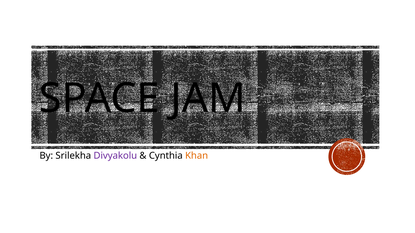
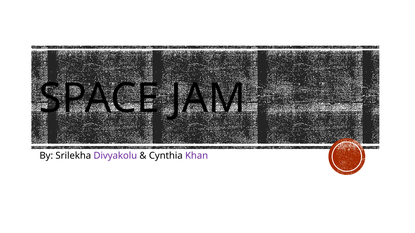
Khan colour: orange -> purple (197, 156)
